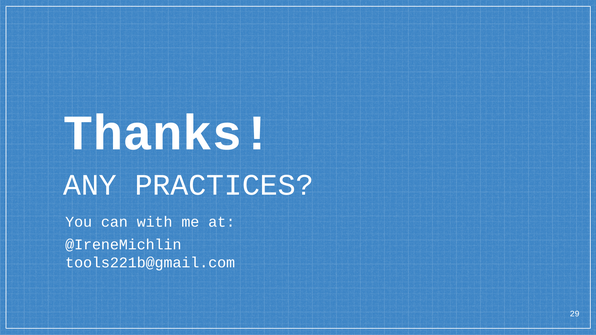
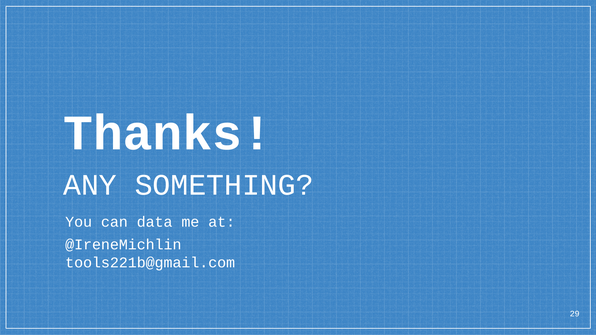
PRACTICES: PRACTICES -> SOMETHING (224, 185)
with: with -> data (155, 222)
